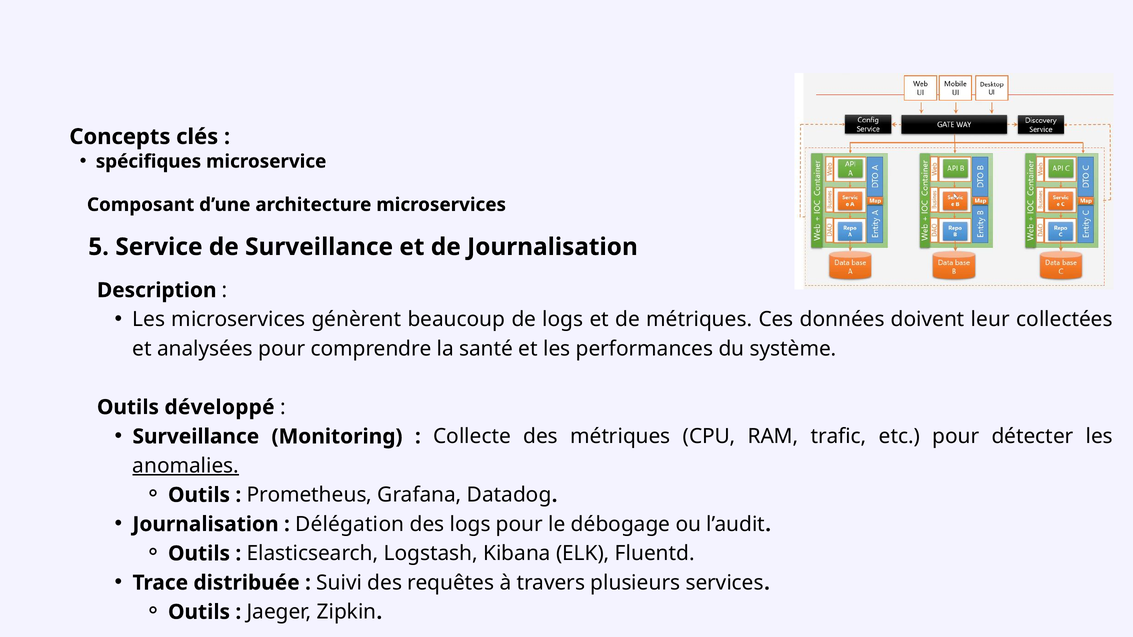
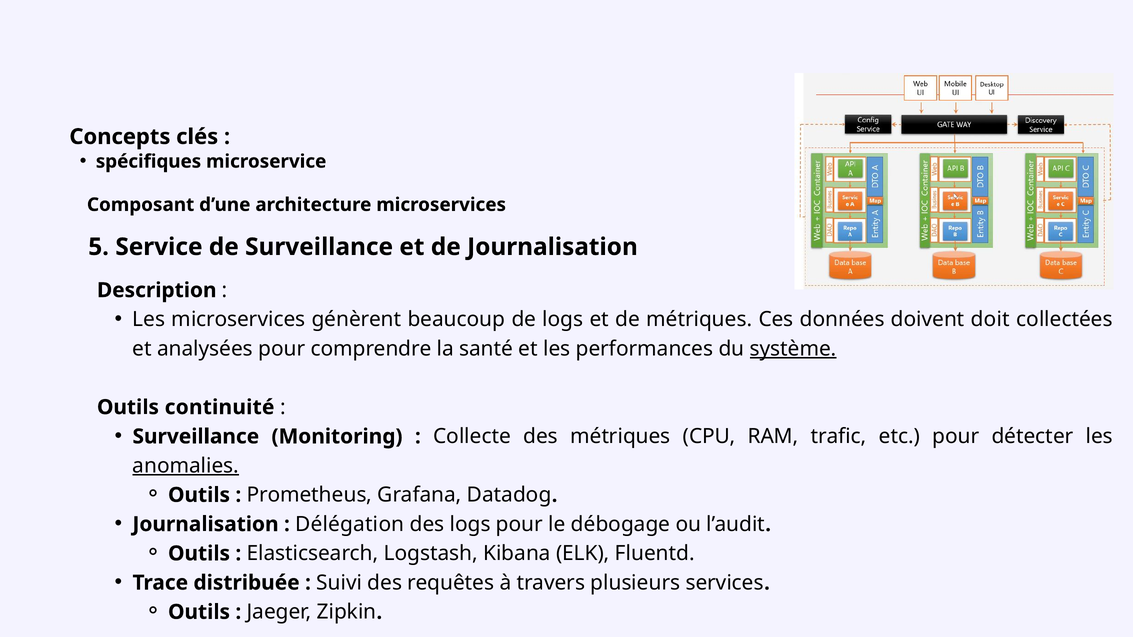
leur: leur -> doit (990, 320)
système underline: none -> present (793, 349)
développé: développé -> continuité (220, 407)
